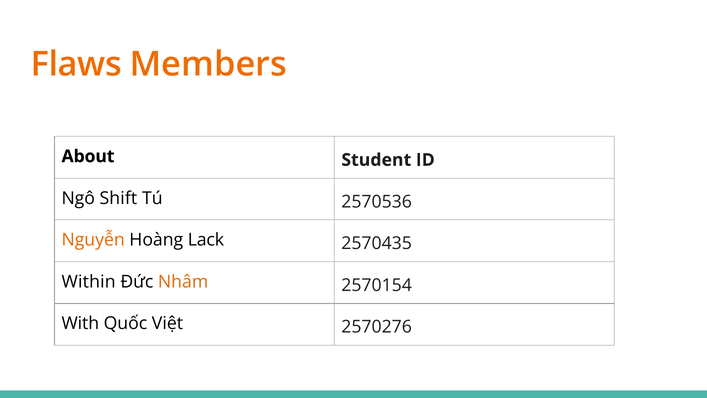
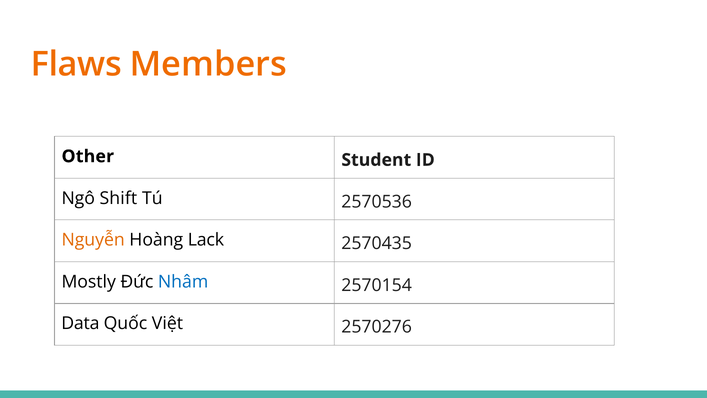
About: About -> Other (88, 156)
Within: Within -> Mostly (89, 282)
Nhâm colour: orange -> blue (183, 282)
With: With -> Data (80, 323)
